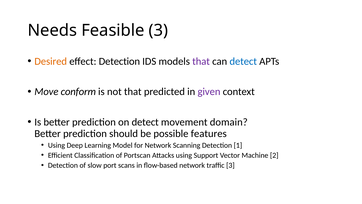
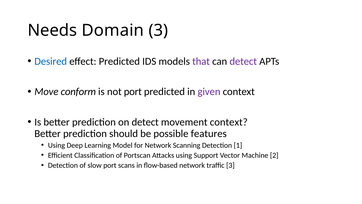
Feasible: Feasible -> Domain (113, 30)
Desired colour: orange -> blue (51, 61)
effect Detection: Detection -> Predicted (119, 61)
detect colour: blue -> purple (243, 61)
not that: that -> port (133, 92)
movement domain: domain -> context (229, 122)
